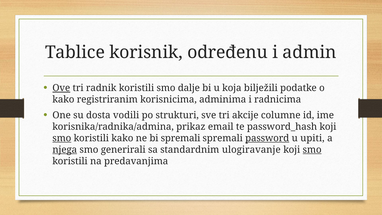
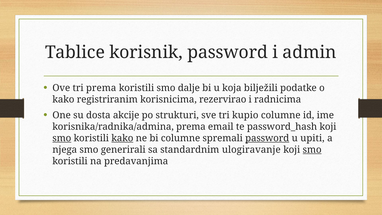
korisnik određenu: određenu -> password (228, 52)
Ove underline: present -> none (61, 88)
tri radnik: radnik -> prema (101, 88)
adminima: adminima -> rezervirao (223, 99)
vodili: vodili -> akcije (126, 115)
akcije: akcije -> kupio (245, 115)
korisnika/radnika/admina prikaz: prikaz -> prema (191, 127)
kako underline: none -> present (122, 138)
bi spremali: spremali -> columne (181, 138)
njega underline: present -> none (65, 150)
